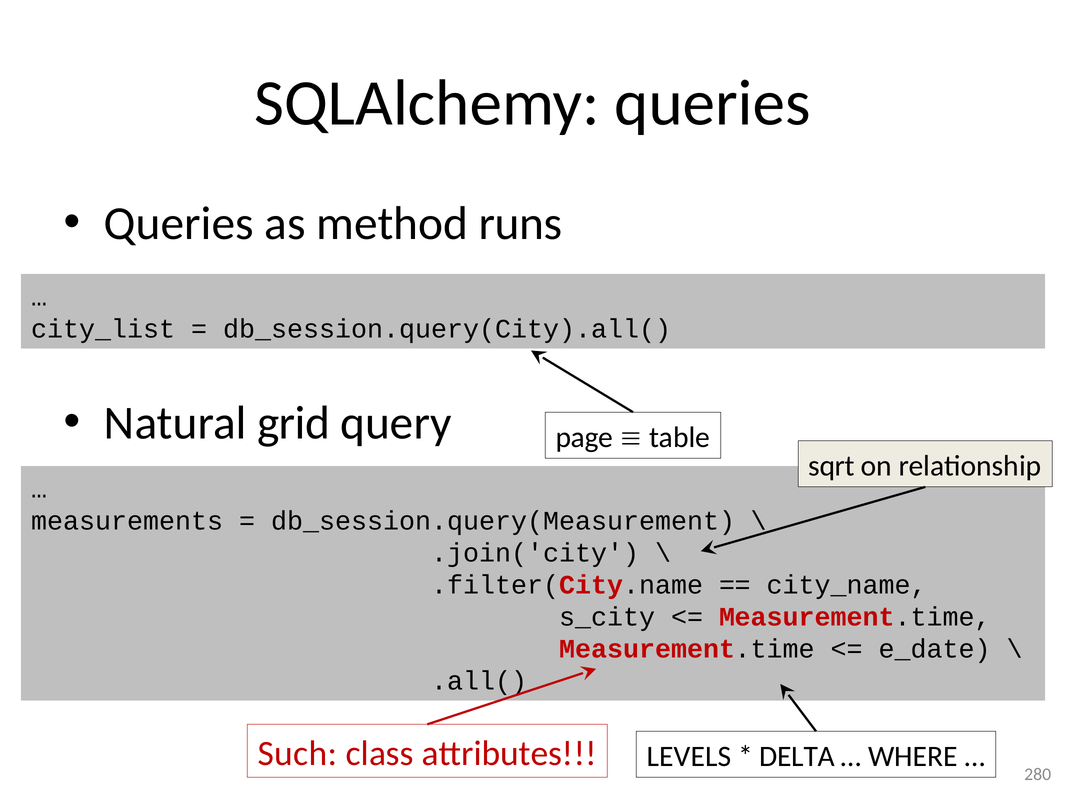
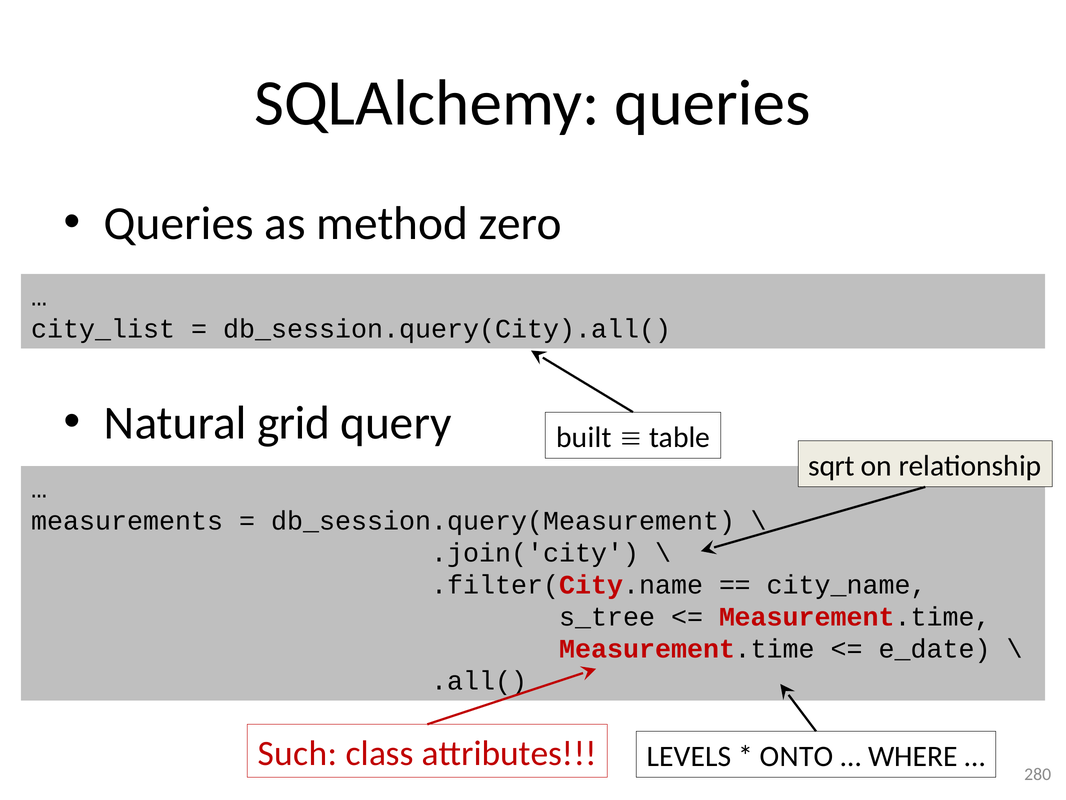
runs: runs -> zero (520, 224)
page: page -> built (584, 437)
s_city: s_city -> s_tree (607, 617)
DELTA: DELTA -> ONTO (797, 756)
